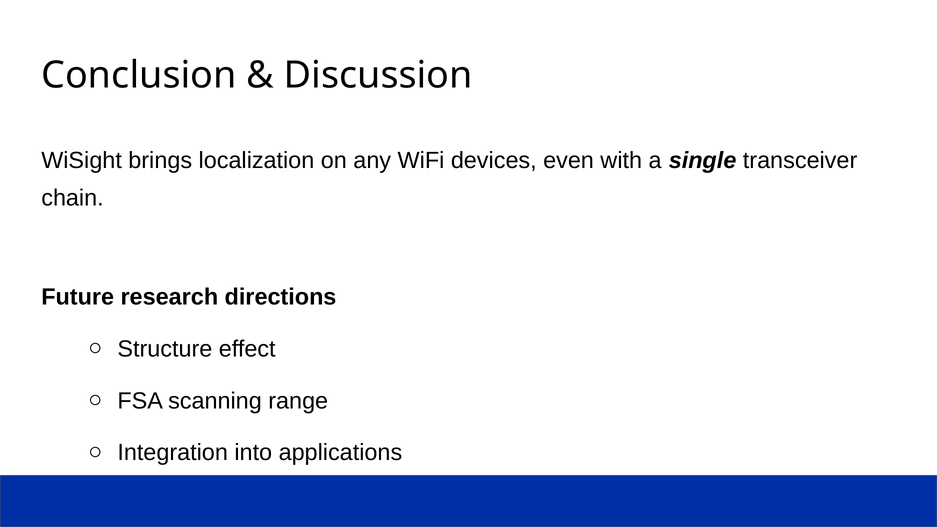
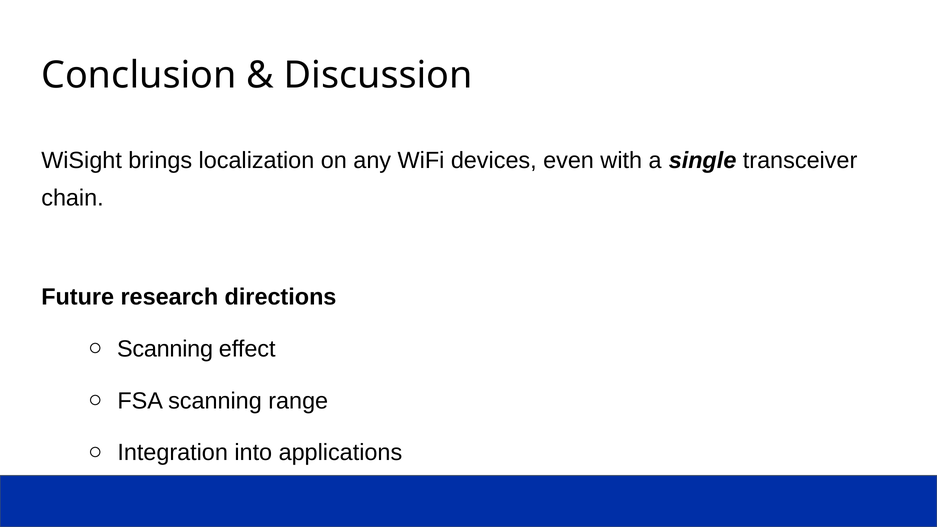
Structure: Structure -> Scanning (165, 349)
